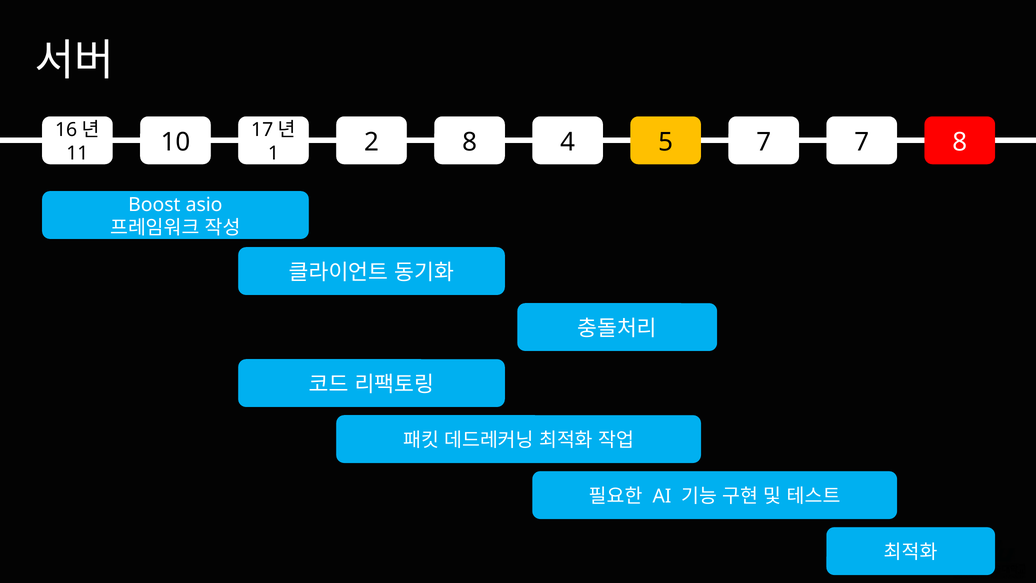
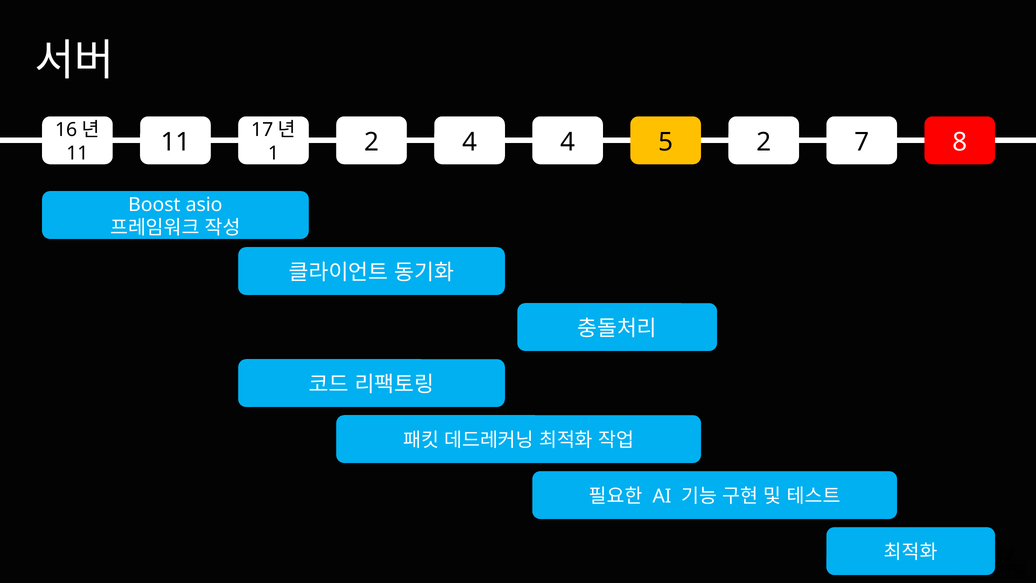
2 8: 8 -> 4 (470, 142)
4 7: 7 -> 2 (764, 142)
11 10: 10 -> 11 (175, 142)
